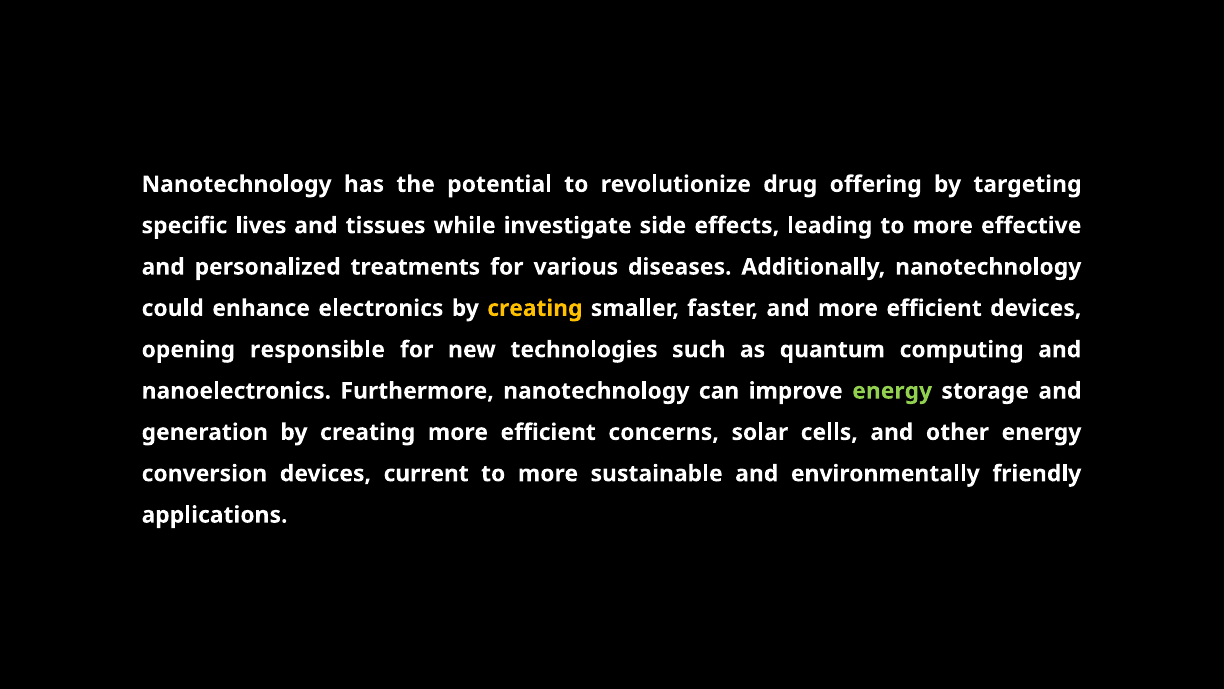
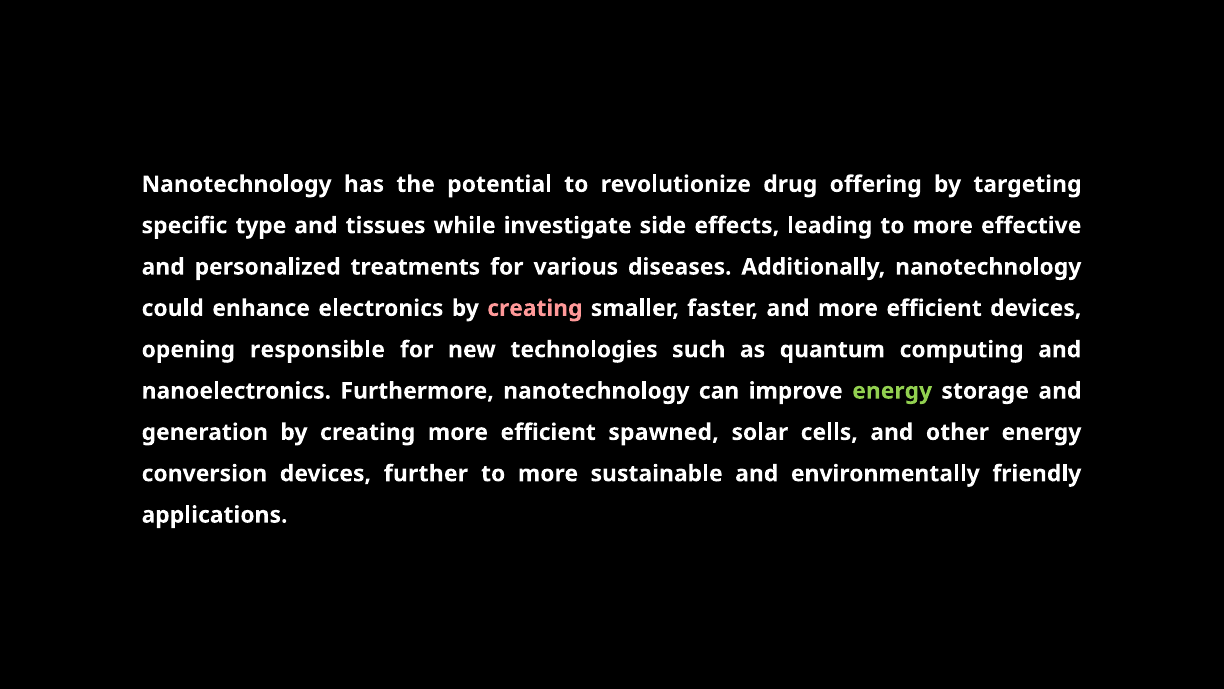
lives: lives -> type (261, 226)
creating colour: yellow -> pink (535, 308)
concerns: concerns -> spawned (664, 432)
current: current -> further (426, 473)
